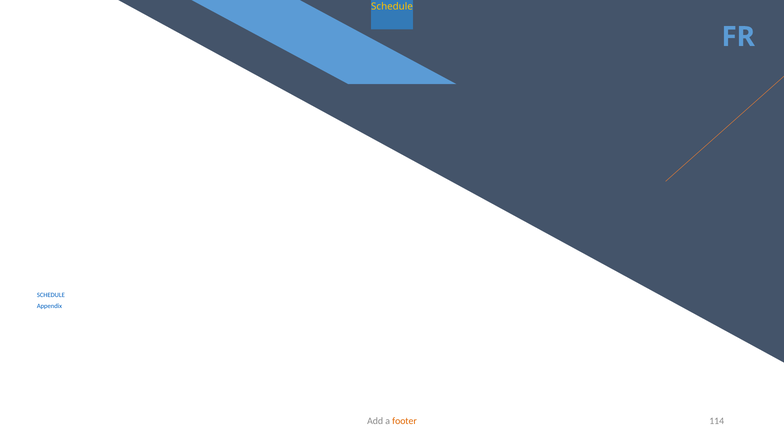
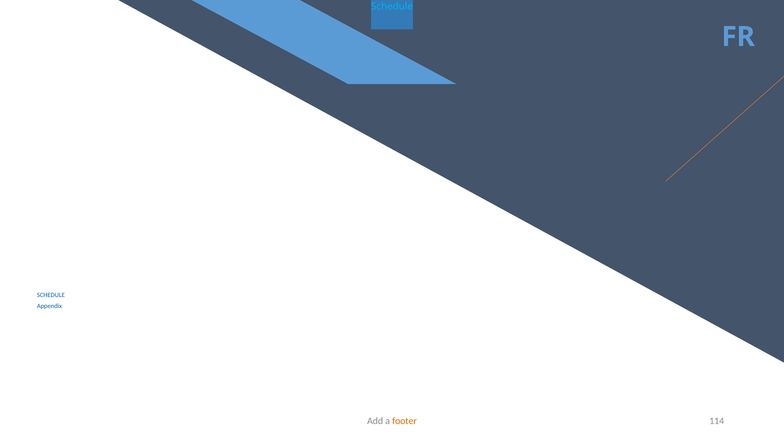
Schedule colour: yellow -> light blue (392, 7)
